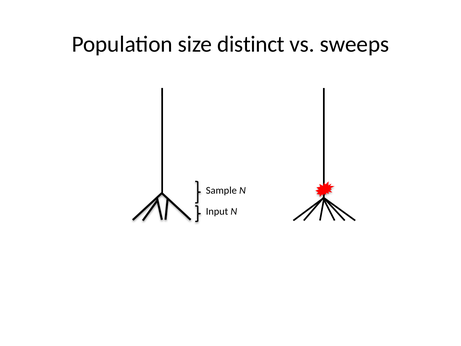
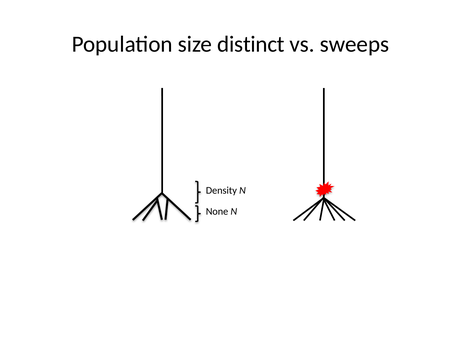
Sample: Sample -> Density (221, 190)
Input: Input -> None (217, 211)
